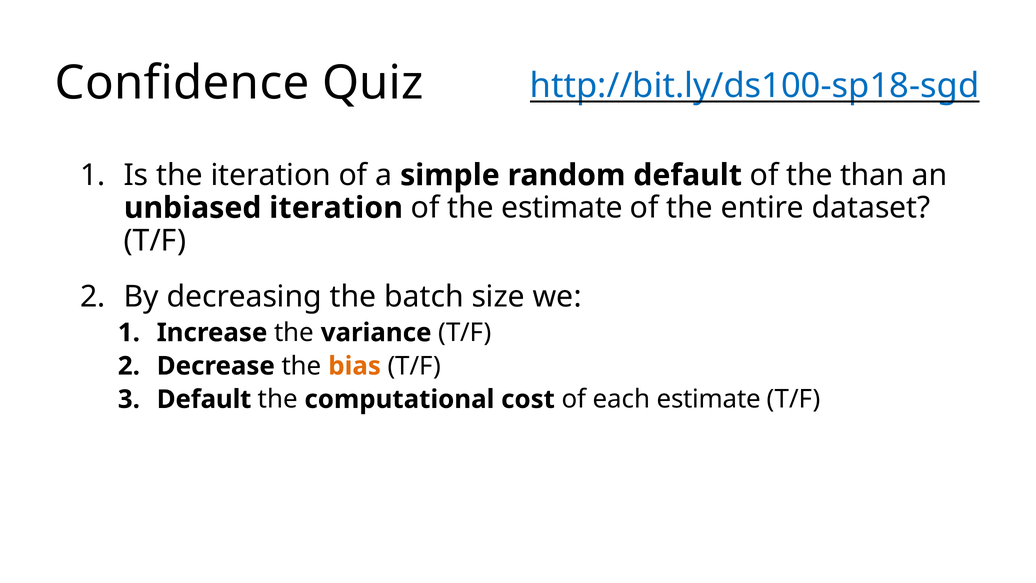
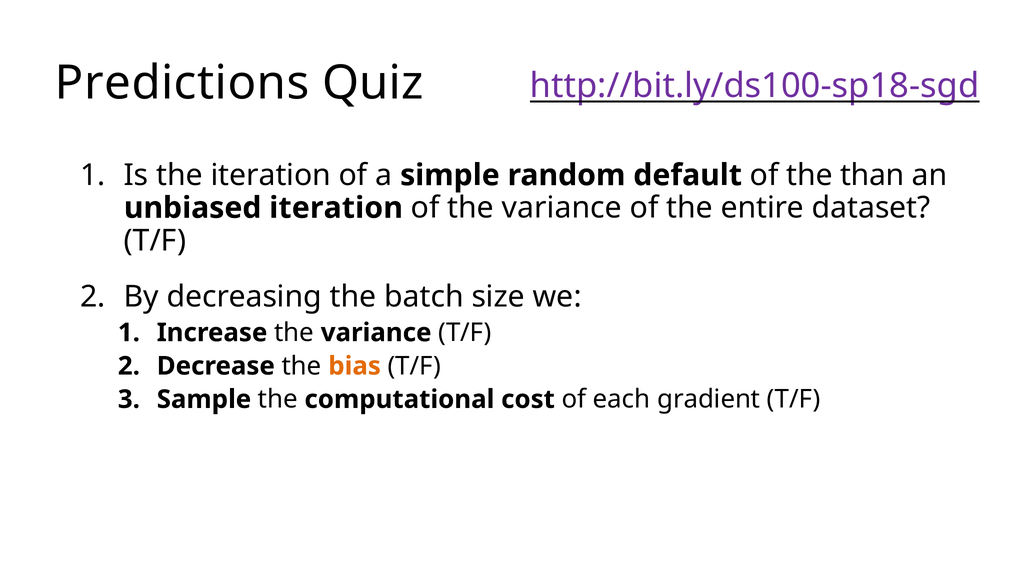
Confidence: Confidence -> Predictions (182, 83)
http://bit.ly/ds100-sp18-sgd colour: blue -> purple (755, 86)
of the estimate: estimate -> variance (562, 208)
Default: Default -> Sample (204, 399)
each estimate: estimate -> gradient (709, 399)
